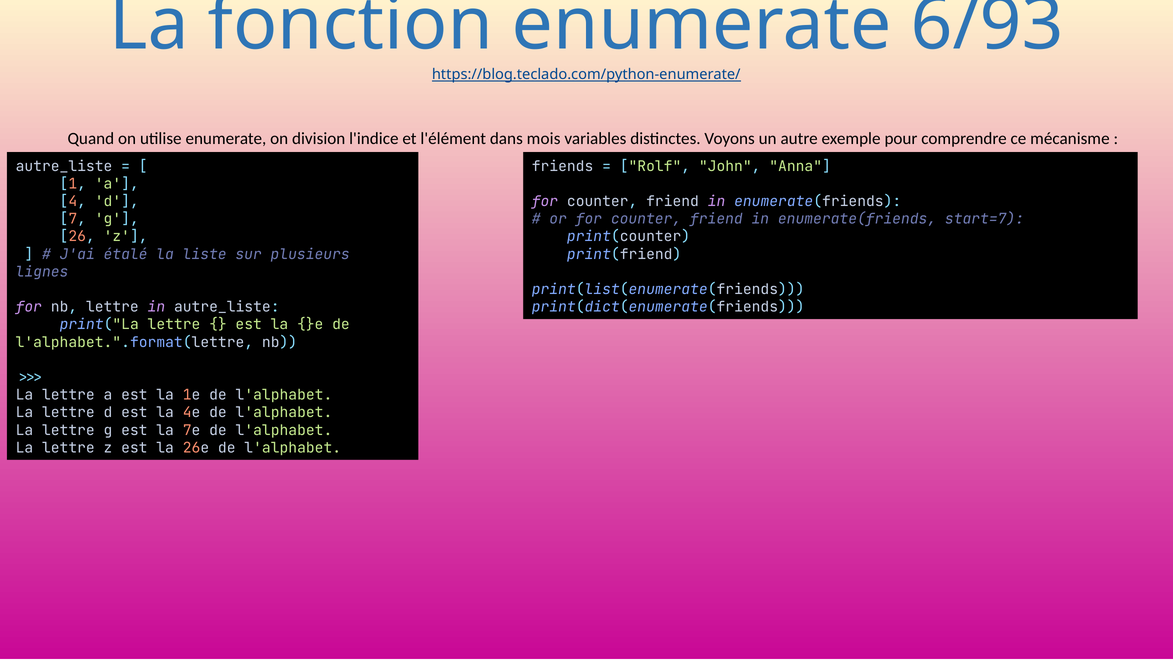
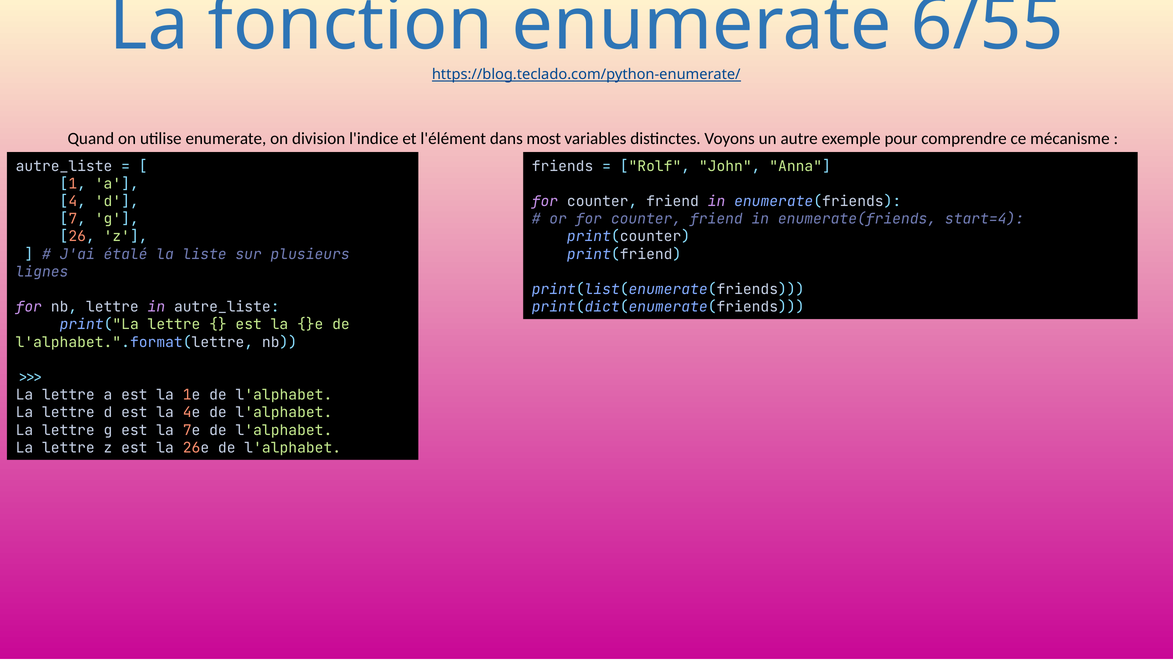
6/93: 6/93 -> 6/55 (987, 25)
mois: mois -> most (544, 138)
start=7: start=7 -> start=4 (985, 219)
